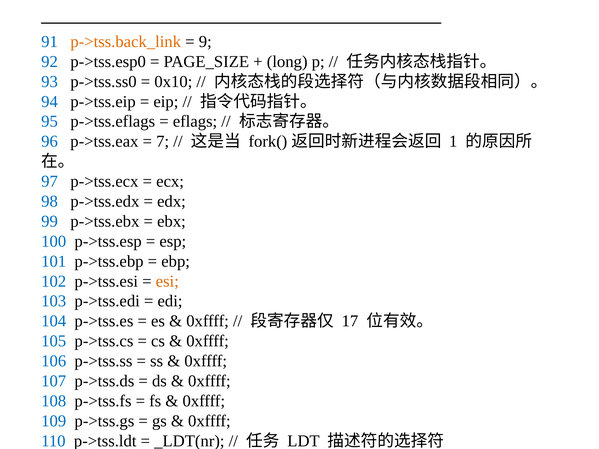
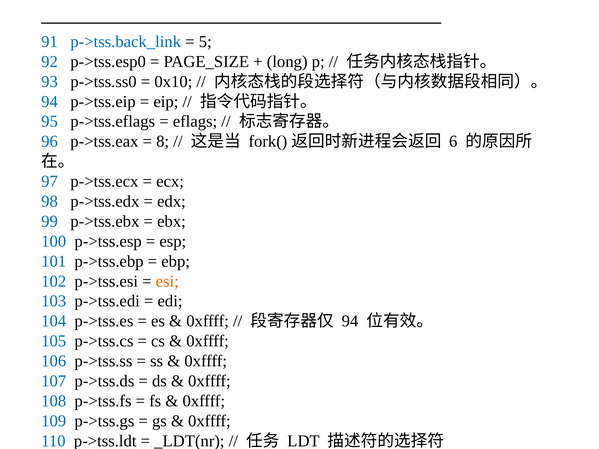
p->tss.back_link colour: orange -> blue (126, 42)
9: 9 -> 5 (205, 42)
7: 7 -> 8 (163, 142)
1: 1 -> 6 (453, 142)
17: 17 -> 94 (350, 321)
